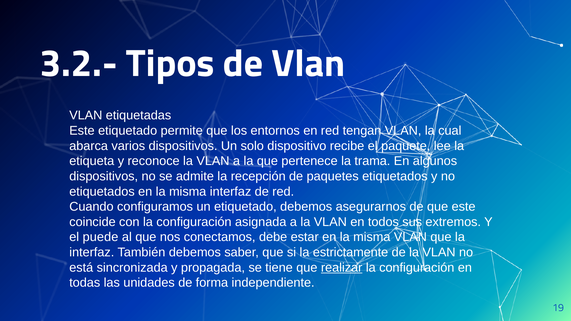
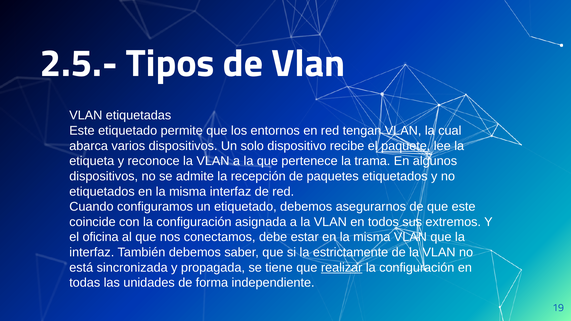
3.2.-: 3.2.- -> 2.5.- (79, 64)
paquete underline: none -> present (406, 146)
puede: puede -> oficina (101, 237)
